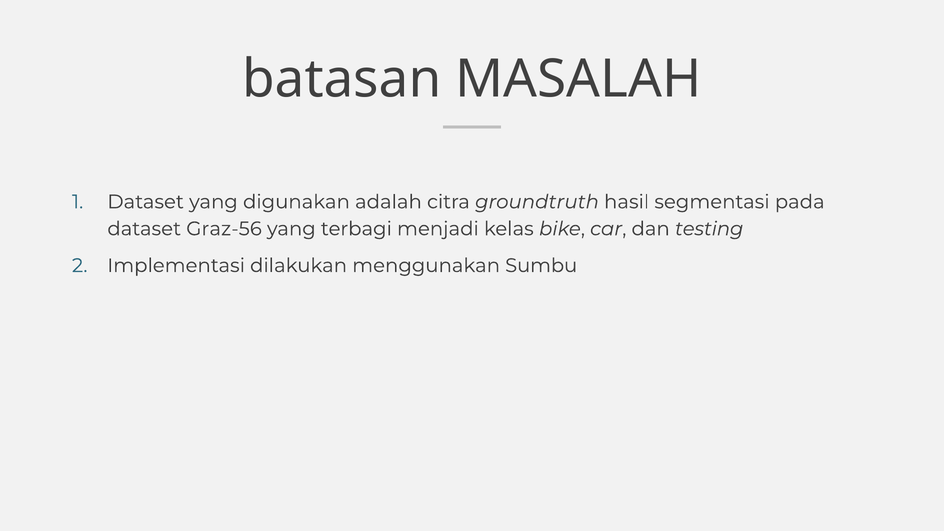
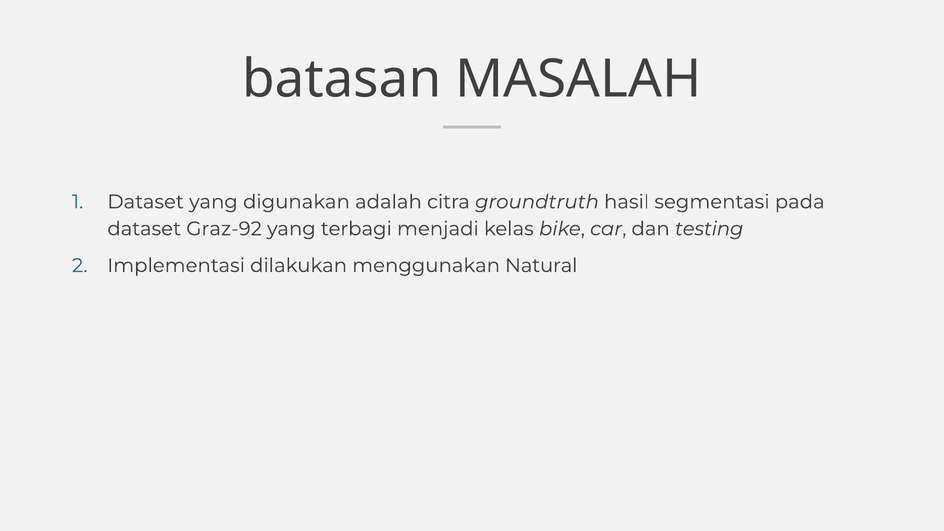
Graz-56: Graz-56 -> Graz-92 (224, 229)
Sumbu: Sumbu -> Natural (541, 266)
